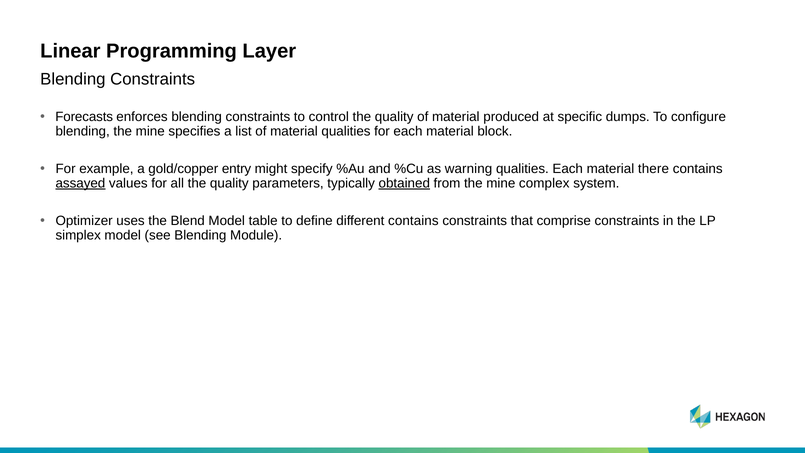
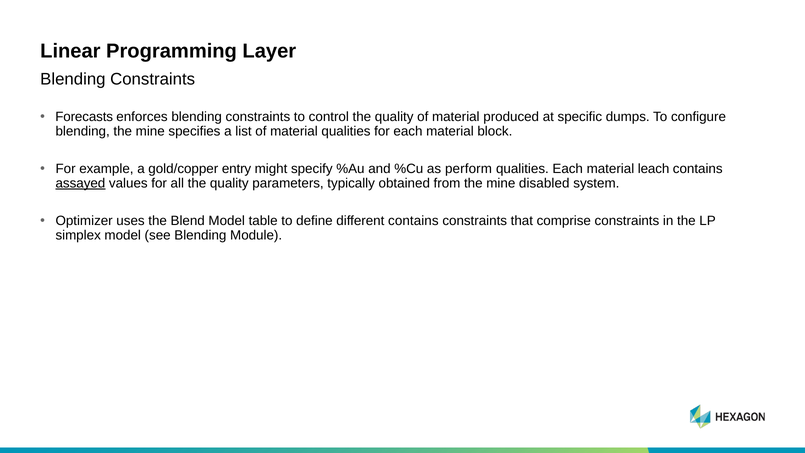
warning: warning -> perform (469, 169)
there: there -> leach (654, 169)
obtained underline: present -> none (404, 183)
complex: complex -> disabled (544, 183)
